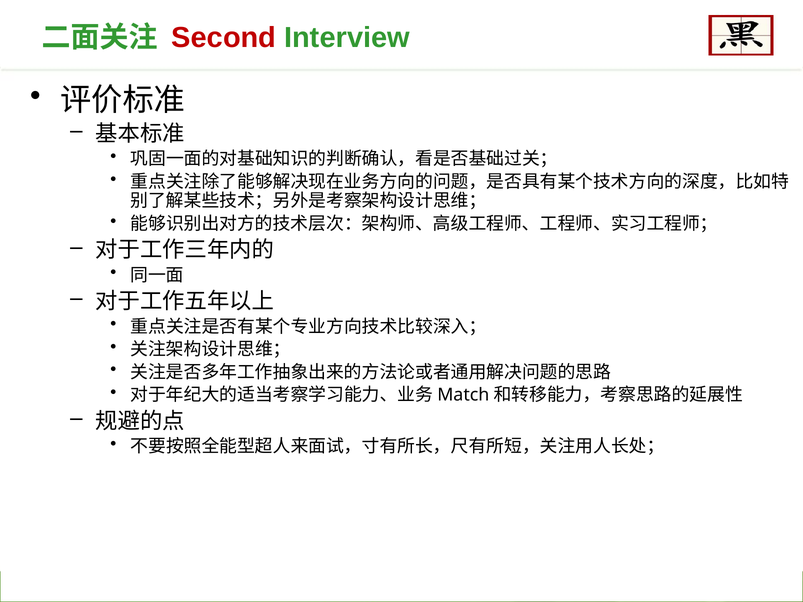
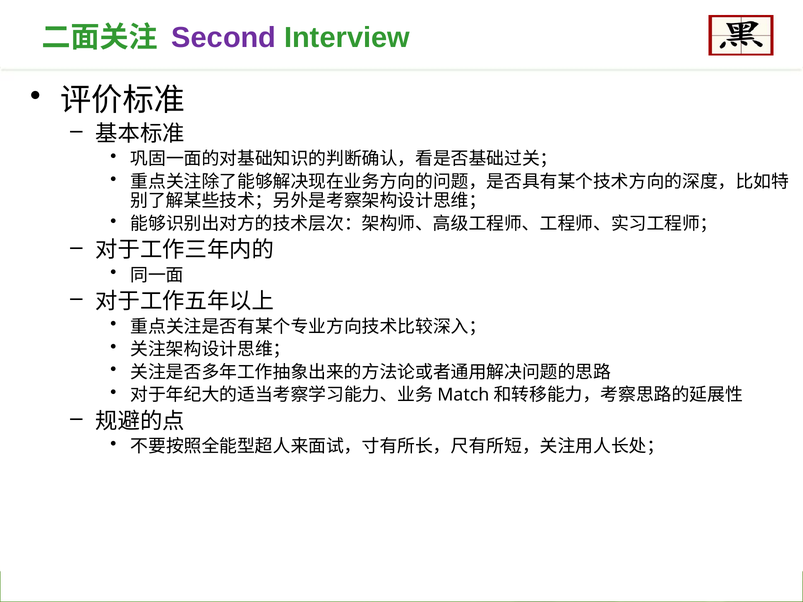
Second colour: red -> purple (224, 38)
